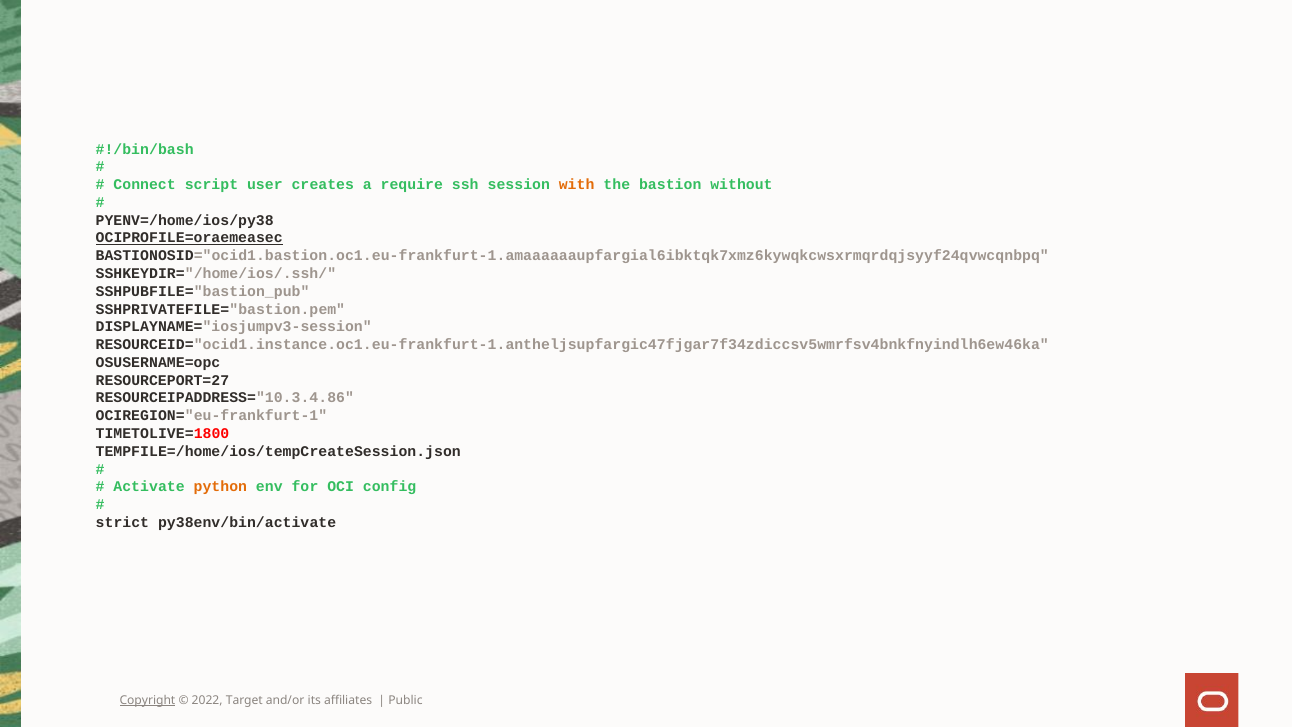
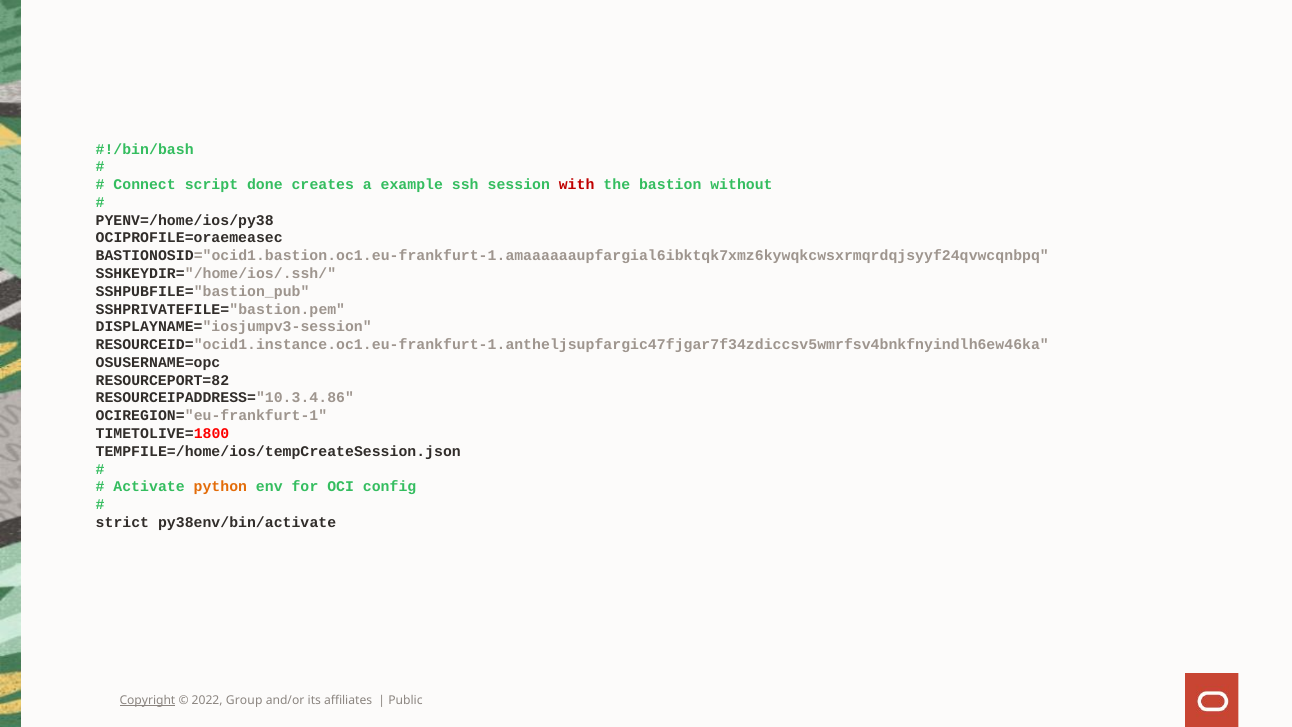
user: user -> done (265, 185)
require: require -> example (412, 185)
with colour: orange -> red (577, 185)
OCIPROFILE=oraemeasec underline: present -> none (189, 238)
RESOURCEPORT=27: RESOURCEPORT=27 -> RESOURCEPORT=82 (162, 380)
Target: Target -> Group (244, 700)
